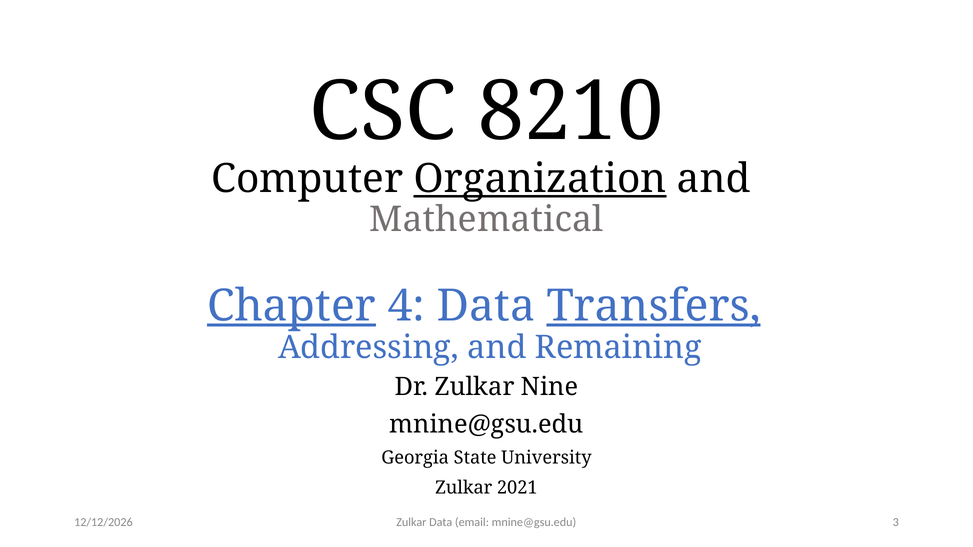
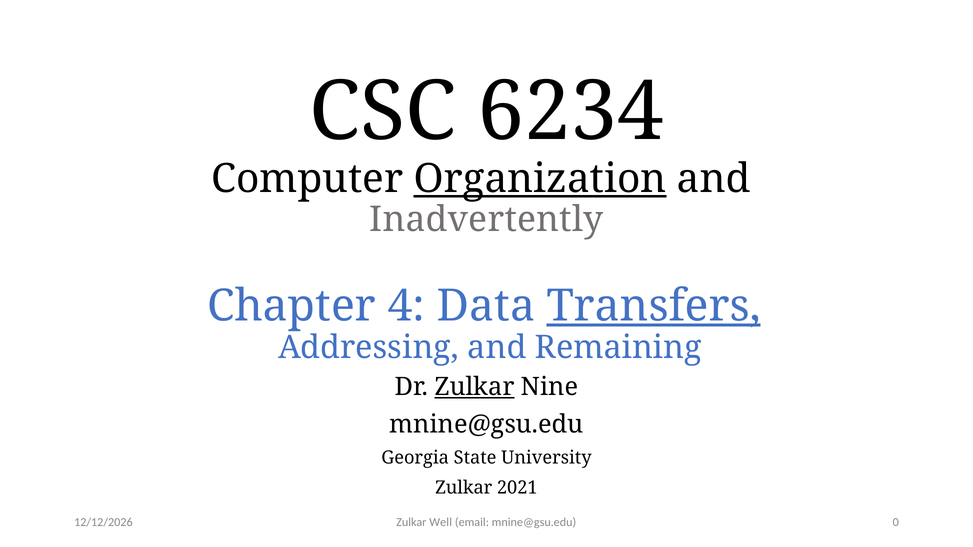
8210: 8210 -> 6234 (571, 112)
Mathematical: Mathematical -> Inadvertently (486, 220)
Chapter underline: present -> none (292, 306)
Zulkar underline: none -> present (475, 387)
Zulkar Data: Data -> Well (441, 523)
3: 3 -> 0 (896, 523)
